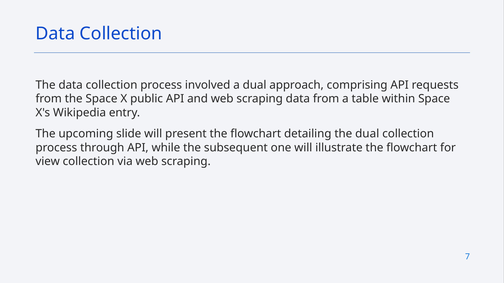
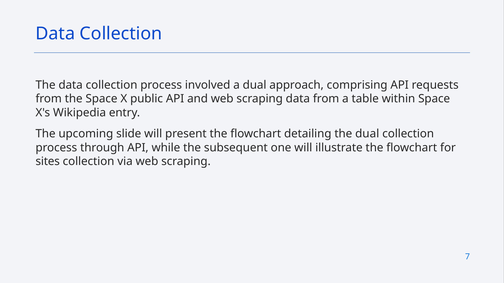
view: view -> sites (48, 162)
